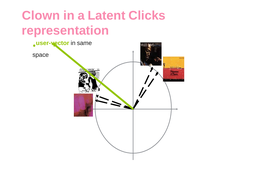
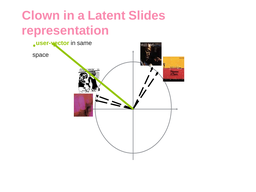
Clicks: Clicks -> Slides (147, 15)
